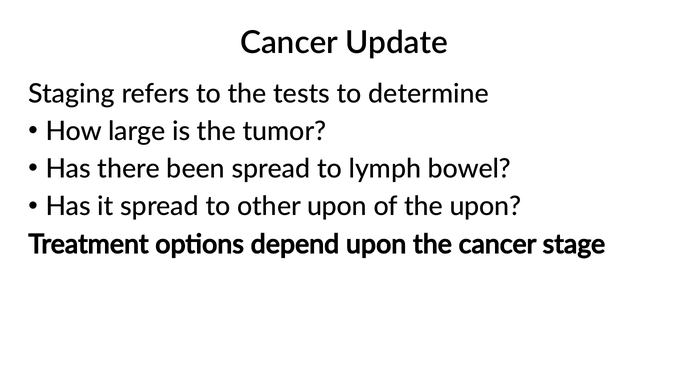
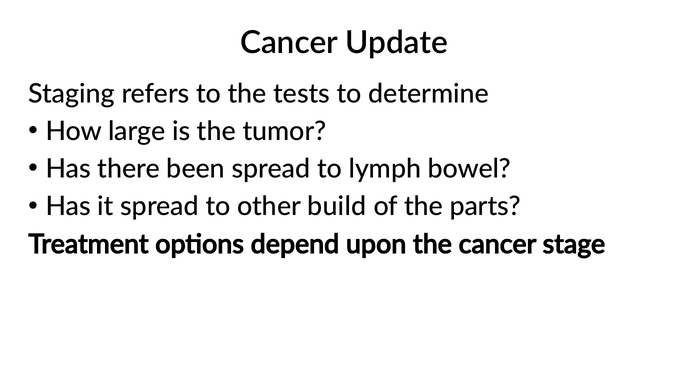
other upon: upon -> build (337, 207)
the upon: upon -> parts (485, 207)
